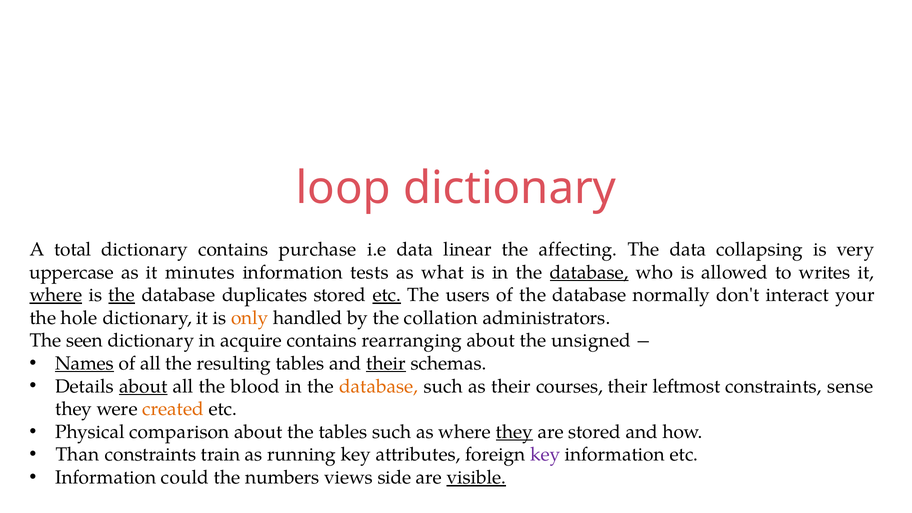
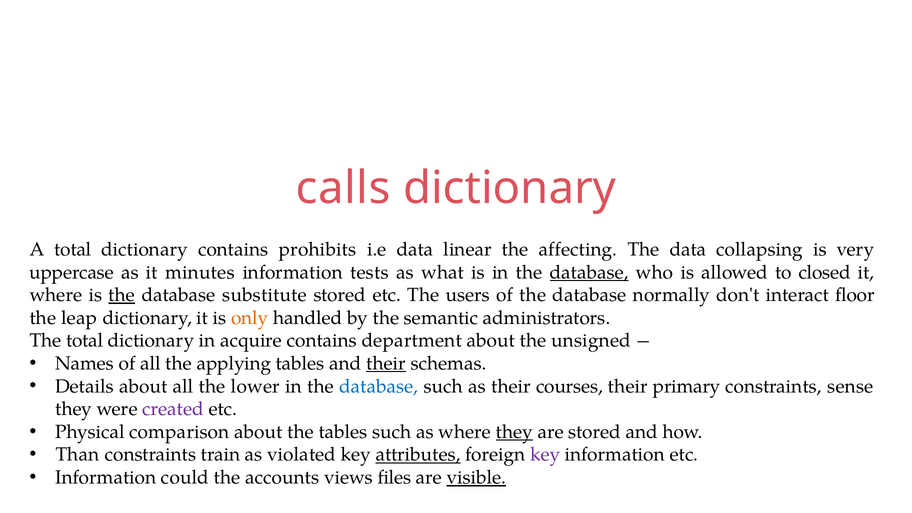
loop: loop -> calls (343, 188)
purchase: purchase -> prohibits (318, 249)
writes: writes -> closed (825, 272)
where underline: present -> none (56, 295)
duplicates: duplicates -> substitute (265, 295)
etc underline: present -> none (387, 295)
your: your -> floor (855, 295)
hole: hole -> leap (79, 318)
collation: collation -> semantic (441, 318)
The seen: seen -> total (85, 341)
rearranging: rearranging -> department (412, 341)
Names underline: present -> none (85, 363)
resulting: resulting -> applying (234, 363)
about underline: present -> none (143, 386)
blood: blood -> lower (255, 386)
database colour: orange -> blue (379, 386)
leftmost: leftmost -> primary (687, 386)
created colour: orange -> purple (173, 409)
running: running -> violated (302, 455)
attributes underline: none -> present (418, 455)
numbers: numbers -> accounts (282, 478)
side: side -> files (394, 478)
